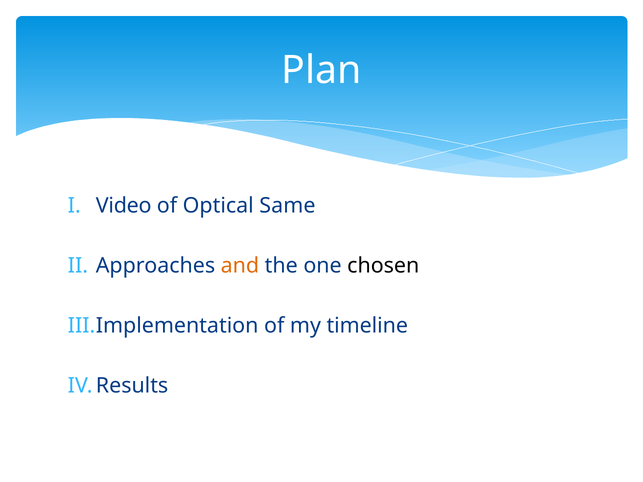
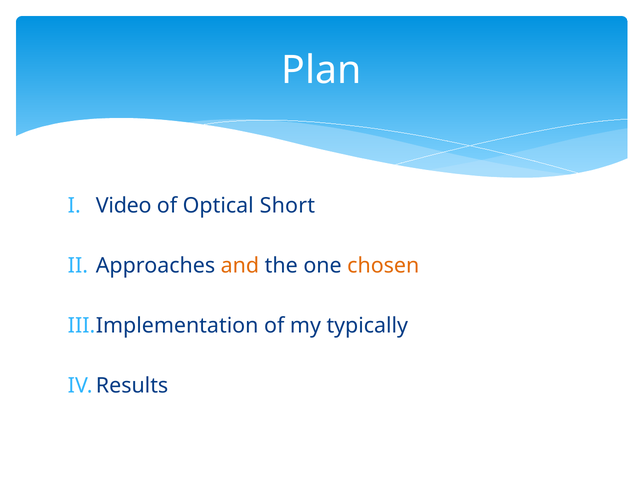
Same: Same -> Short (287, 206)
chosen colour: black -> orange (383, 266)
timeline: timeline -> typically (367, 326)
